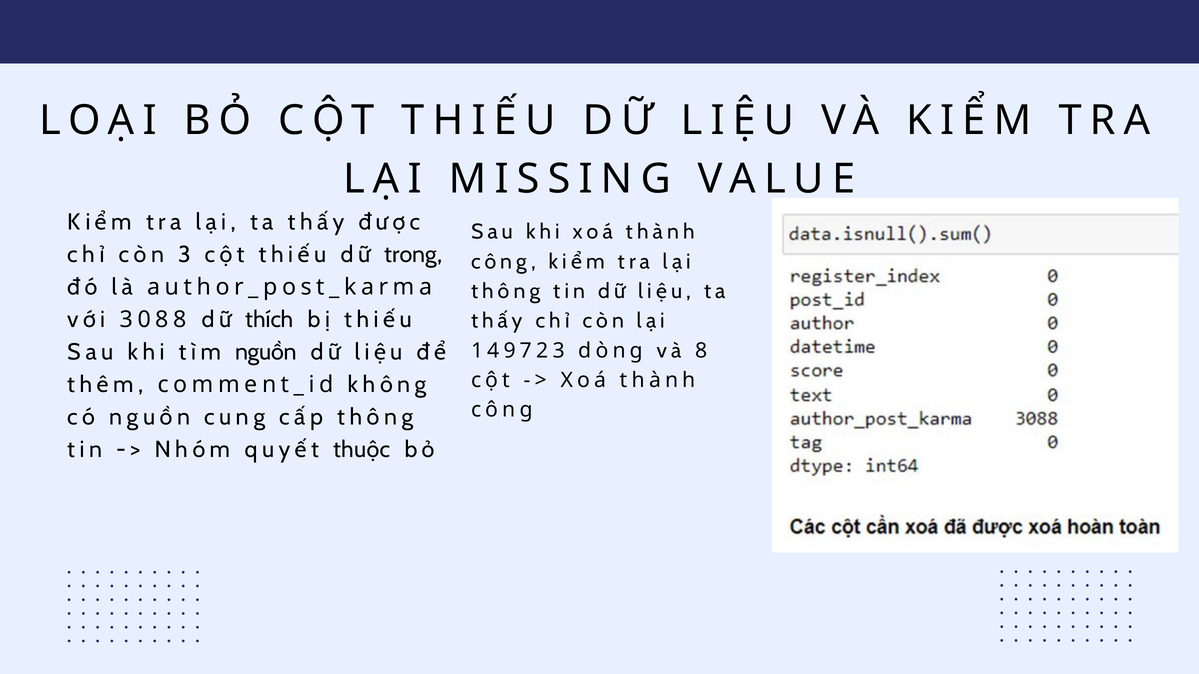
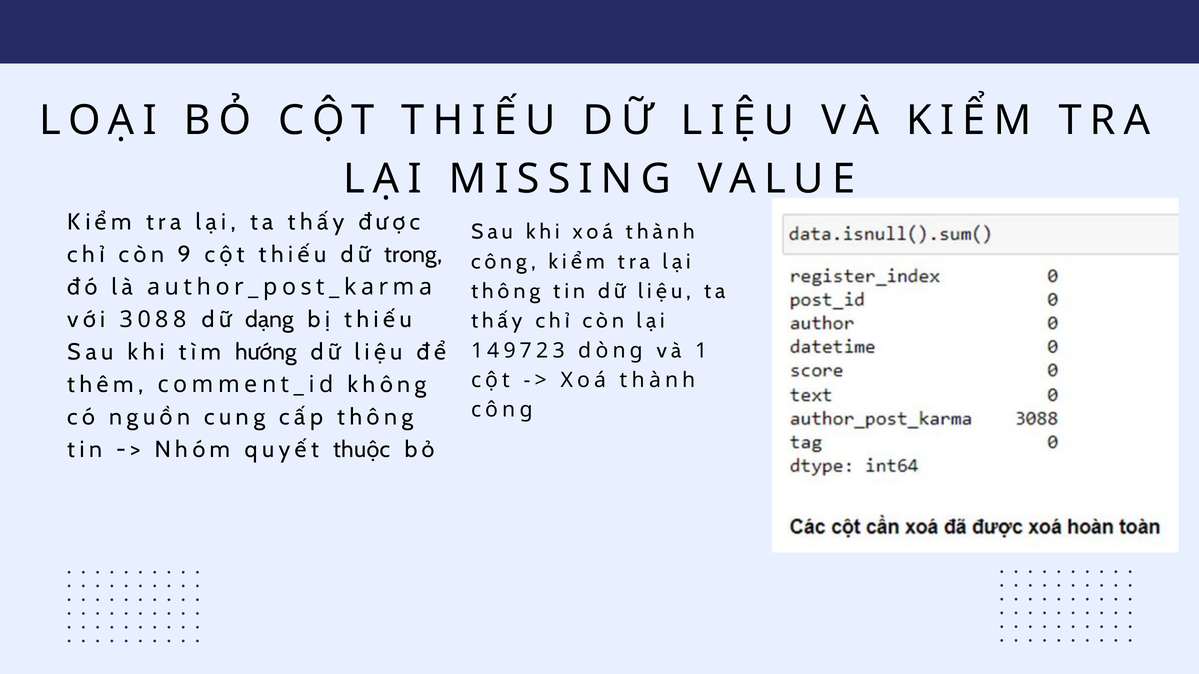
3: 3 -> 9 (184, 255)
thích: thích -> dạng (270, 320)
tìm nguồn: nguồn -> hướng (266, 352)
8: 8 -> 1 (701, 351)
